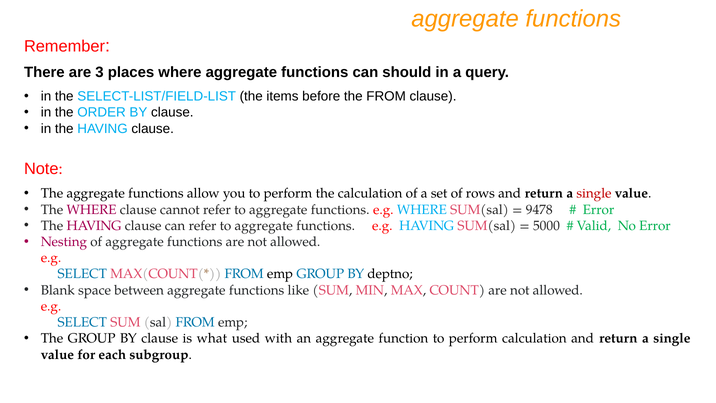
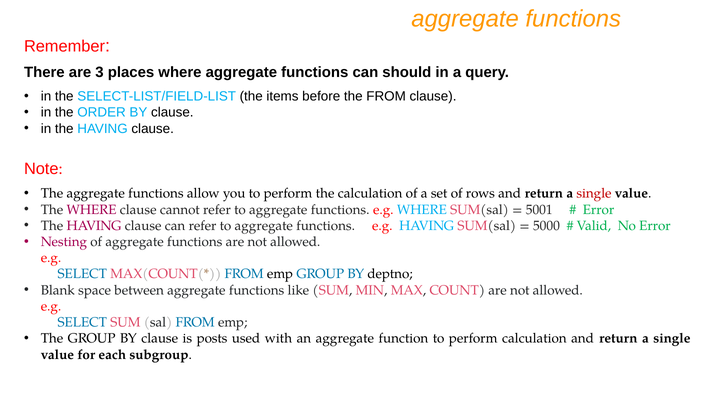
9478: 9478 -> 5001 (539, 209)
what: what -> posts (212, 338)
